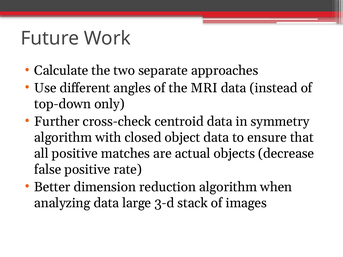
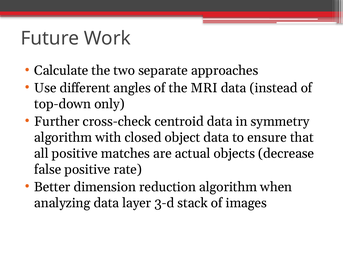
large: large -> layer (137, 203)
